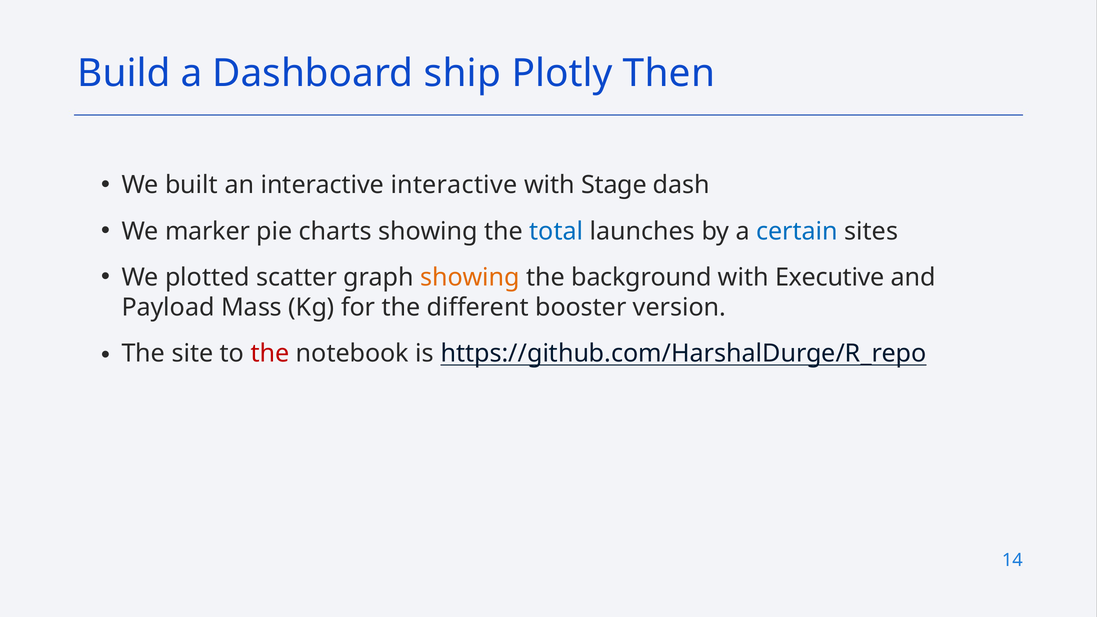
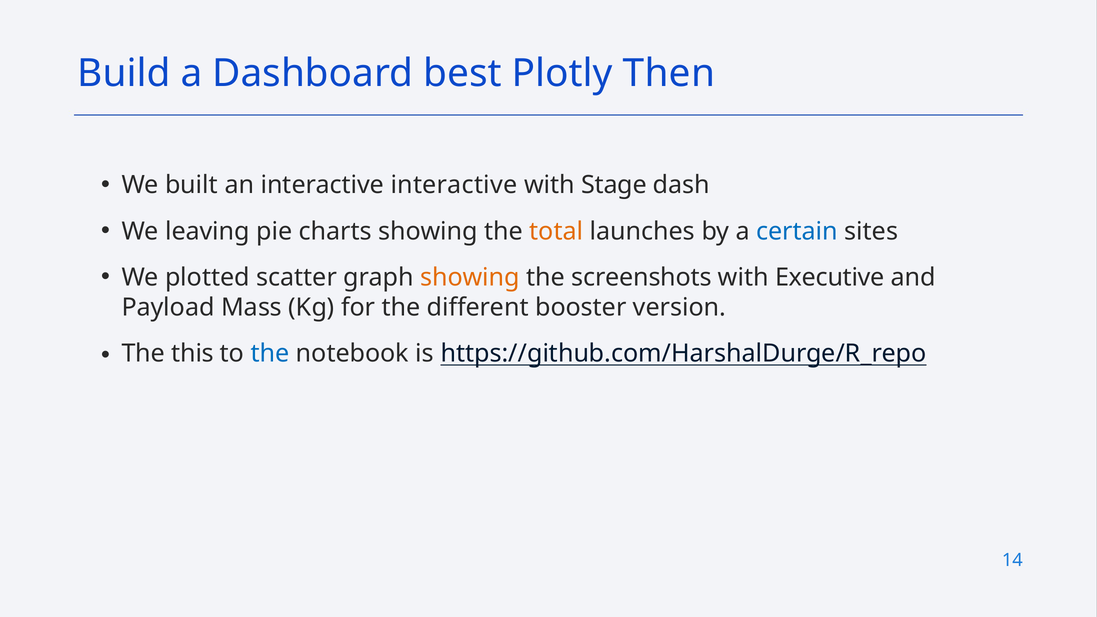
ship: ship -> best (463, 73)
marker: marker -> leaving (207, 231)
total colour: blue -> orange (556, 231)
background: background -> screenshots (641, 277)
site: site -> this (193, 354)
the colour: red -> blue (270, 354)
